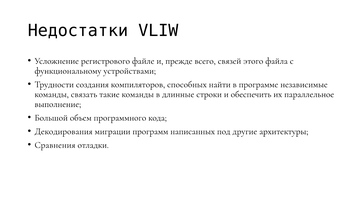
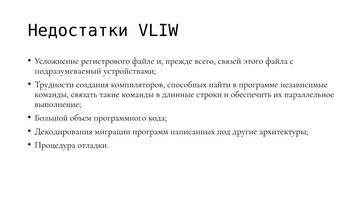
функциональному: функциональному -> подразумеваемый (68, 71)
Сравнения: Сравнения -> Процедура (55, 145)
